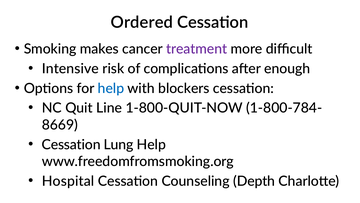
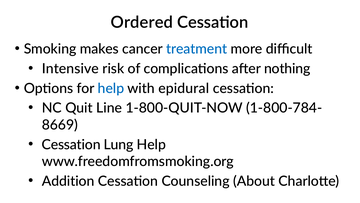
treatment colour: purple -> blue (197, 49)
enough: enough -> nothing (287, 69)
blockers: blockers -> epidural (184, 88)
Hospital: Hospital -> Addition (68, 181)
Depth: Depth -> About (254, 181)
